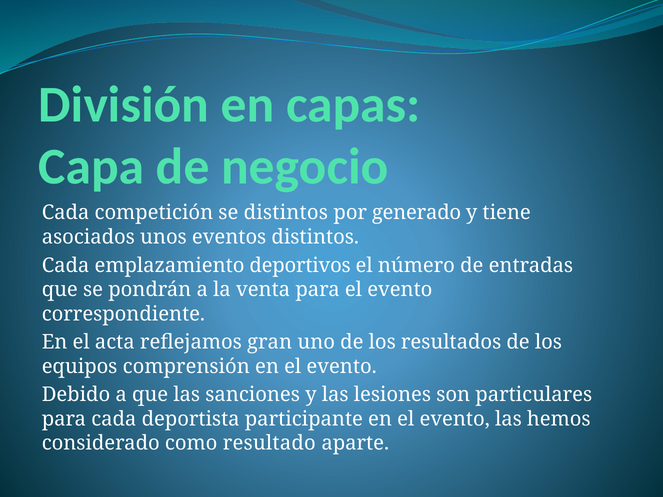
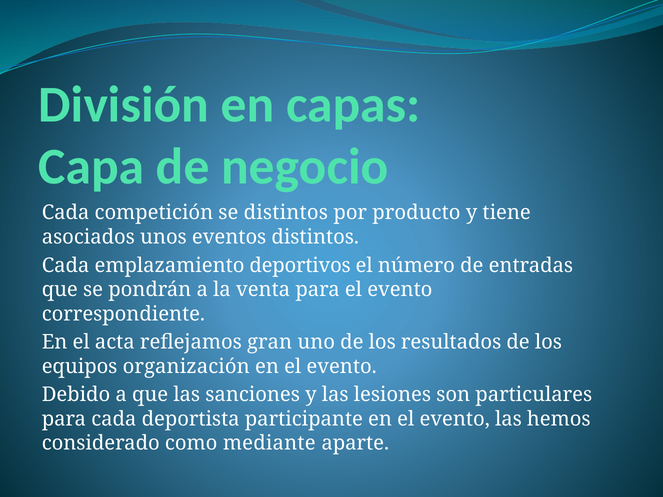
generado: generado -> producto (416, 213)
comprensión: comprensión -> organización (186, 367)
resultado: resultado -> mediante (269, 444)
